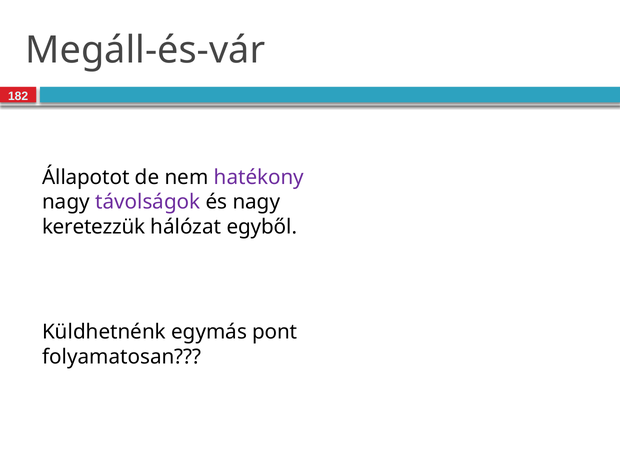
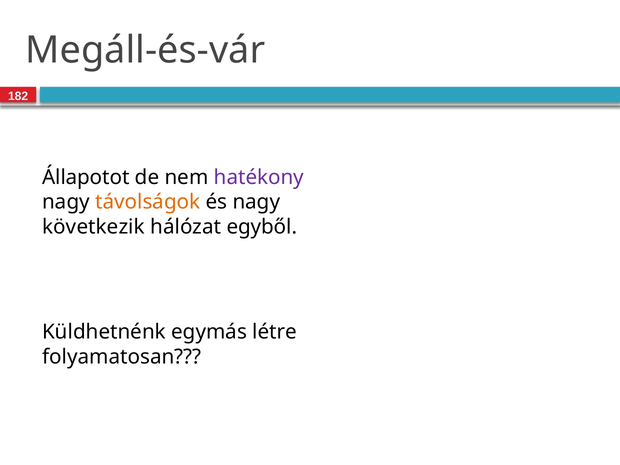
távolságok colour: purple -> orange (148, 202)
keretezzük: keretezzük -> következik (94, 227)
pont: pont -> létre (275, 332)
